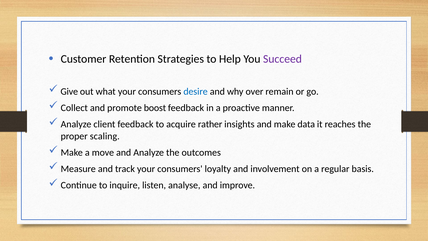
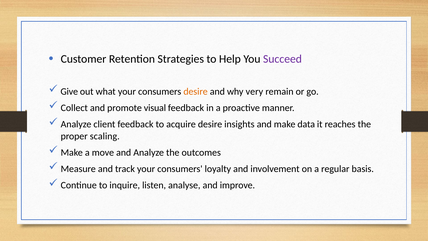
desire colour: blue -> orange (196, 91)
over: over -> very (254, 91)
boost: boost -> visual (155, 108)
acquire rather: rather -> desire (210, 124)
